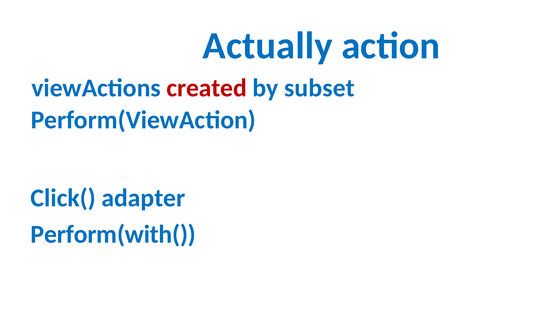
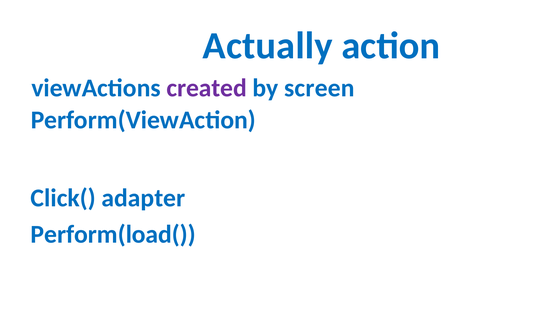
created colour: red -> purple (207, 88)
subset: subset -> screen (319, 88)
Perform(with(: Perform(with( -> Perform(load( (113, 234)
